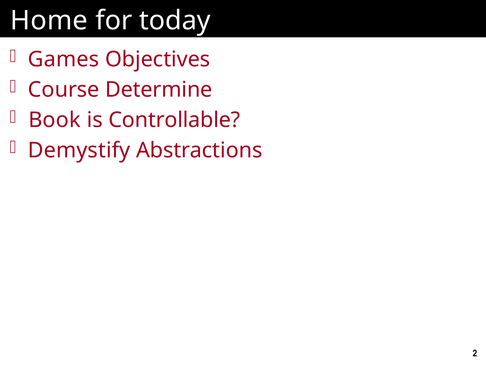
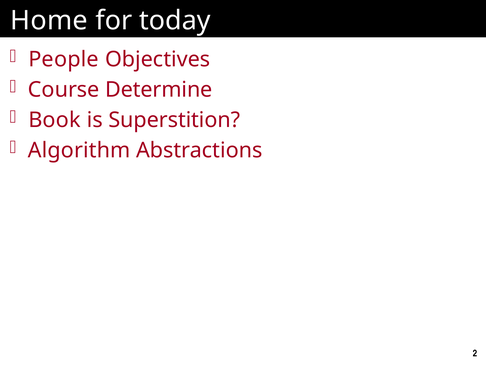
Games: Games -> People (64, 59)
Controllable: Controllable -> Superstition (174, 120)
Demystify: Demystify -> Algorithm (79, 150)
